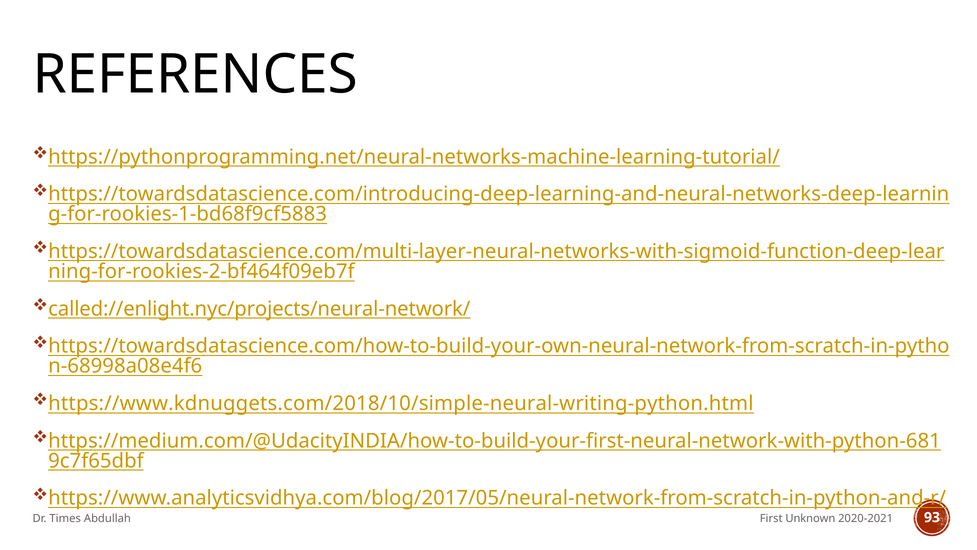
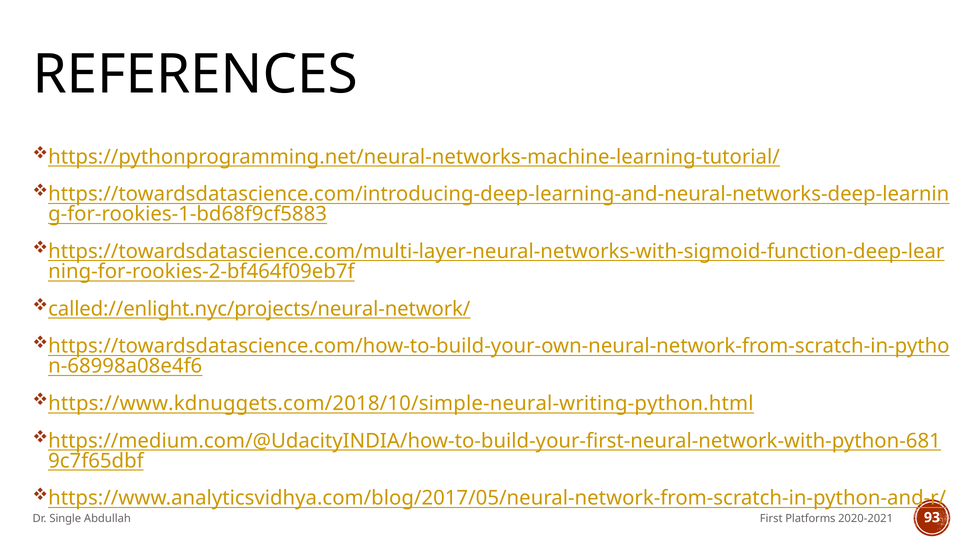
Times: Times -> Single (65, 518)
Unknown: Unknown -> Platforms (810, 518)
